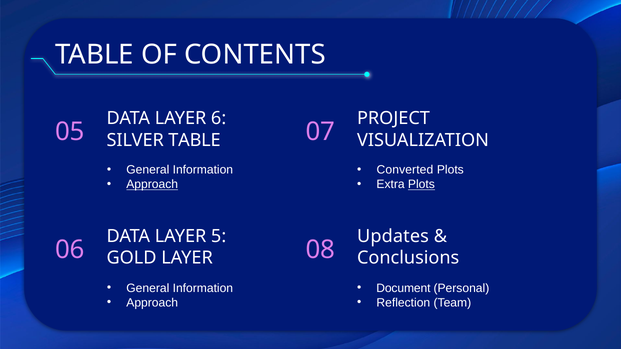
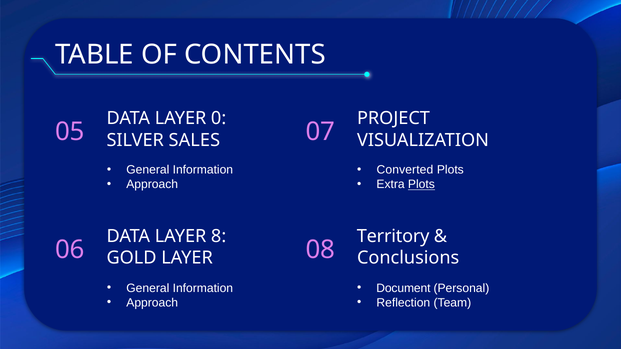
6: 6 -> 0 (219, 118)
SILVER TABLE: TABLE -> SALES (194, 140)
Approach underline: present -> none (152, 185)
5: 5 -> 8 (219, 236)
Updates: Updates -> Territory (393, 236)
